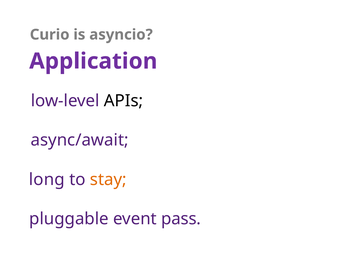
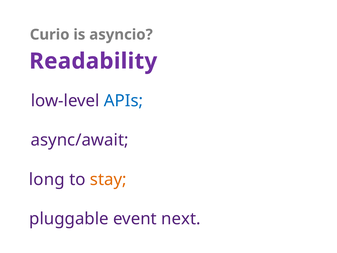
Application: Application -> Readability (93, 61)
APIs colour: black -> blue (124, 101)
pass: pass -> next (181, 219)
